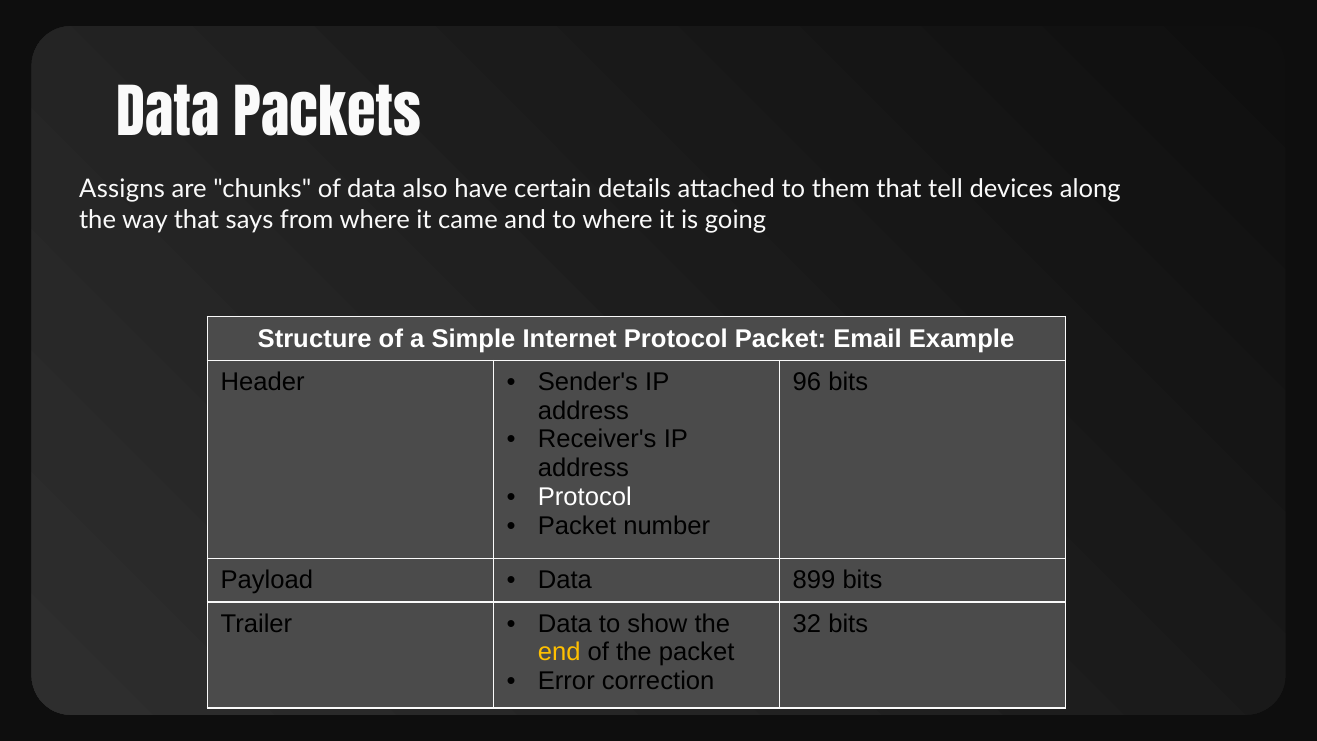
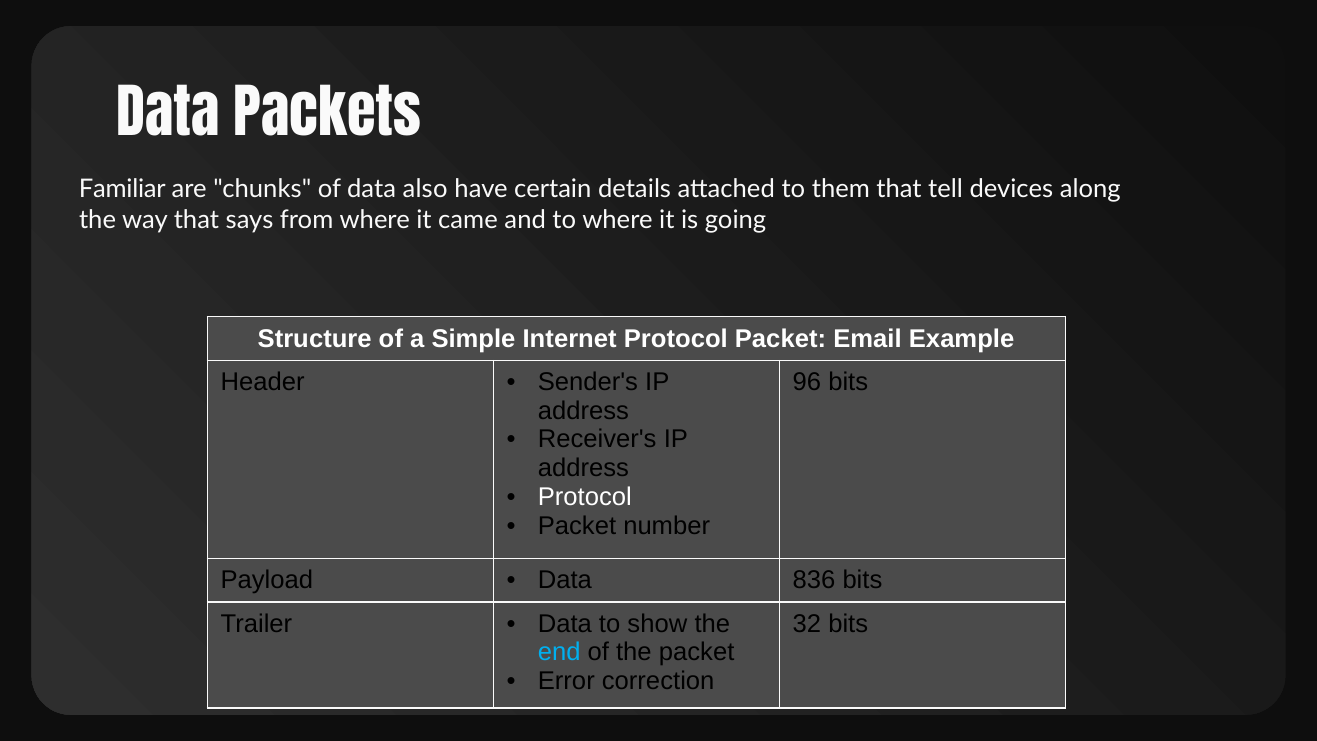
Assigns: Assigns -> Familiar (122, 189)
899: 899 -> 836 (814, 580)
end colour: yellow -> light blue (559, 652)
